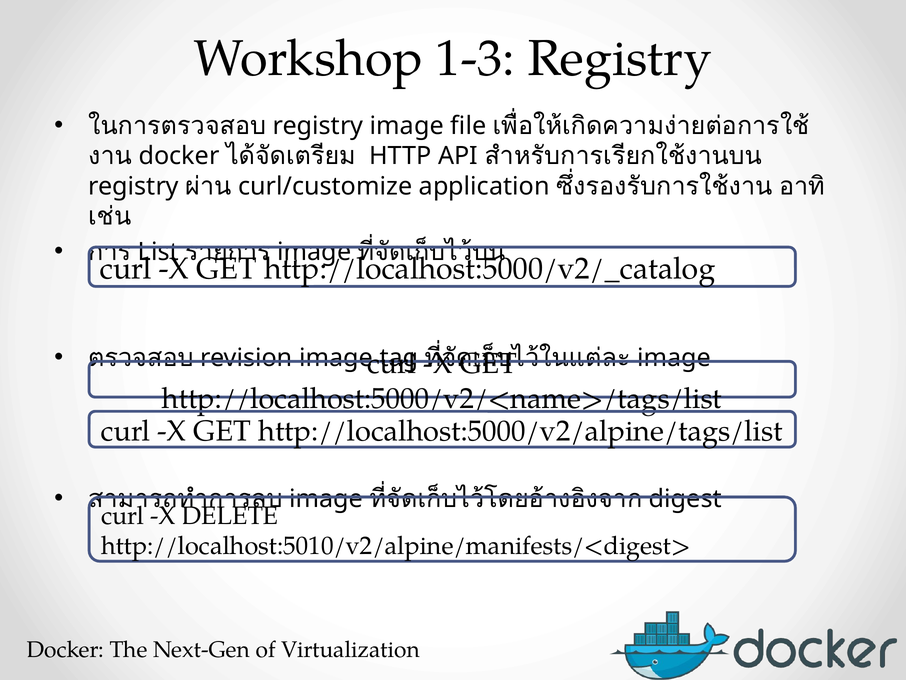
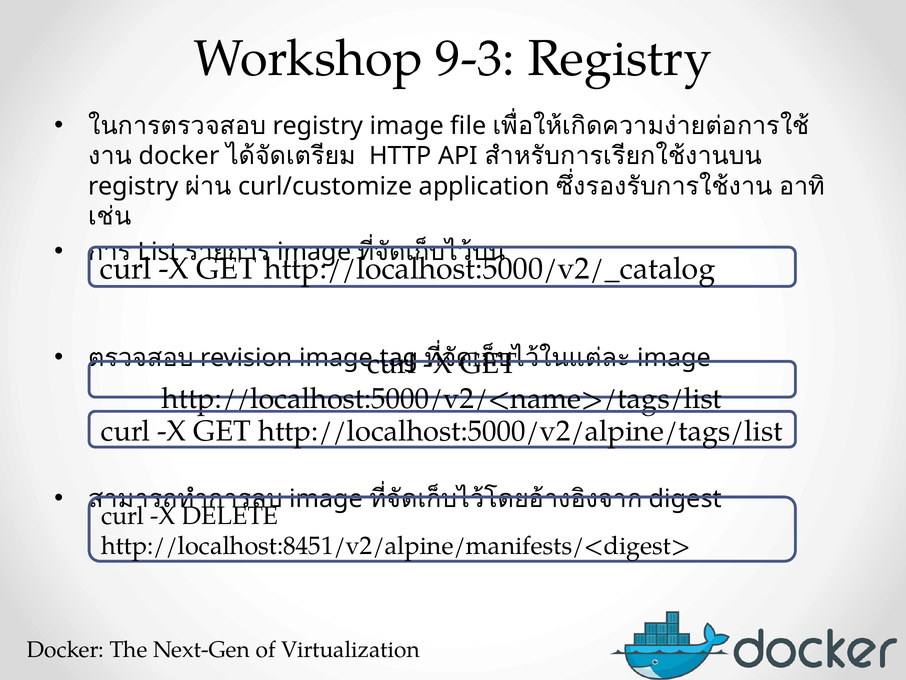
1-3: 1-3 -> 9-3 (475, 59)
http://localhost:5010/v2/alpine/manifests/<digest>: http://localhost:5010/v2/alpine/manifests/<digest> -> http://localhost:8451/v2/alpine/manifests/<digest> (396, 546)
